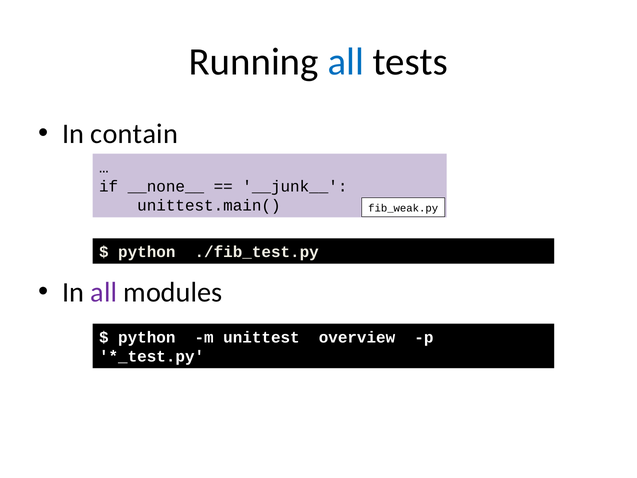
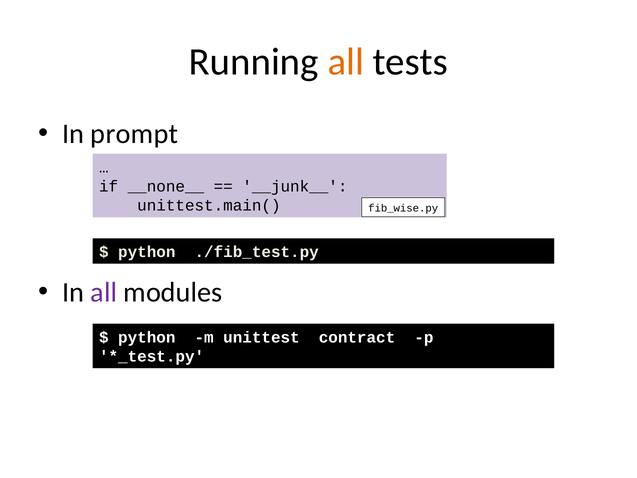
all colour: blue -> orange (346, 62)
contain: contain -> prompt (134, 134)
fib_weak.py: fib_weak.py -> fib_wise.py (403, 208)
overview: overview -> contract (357, 337)
